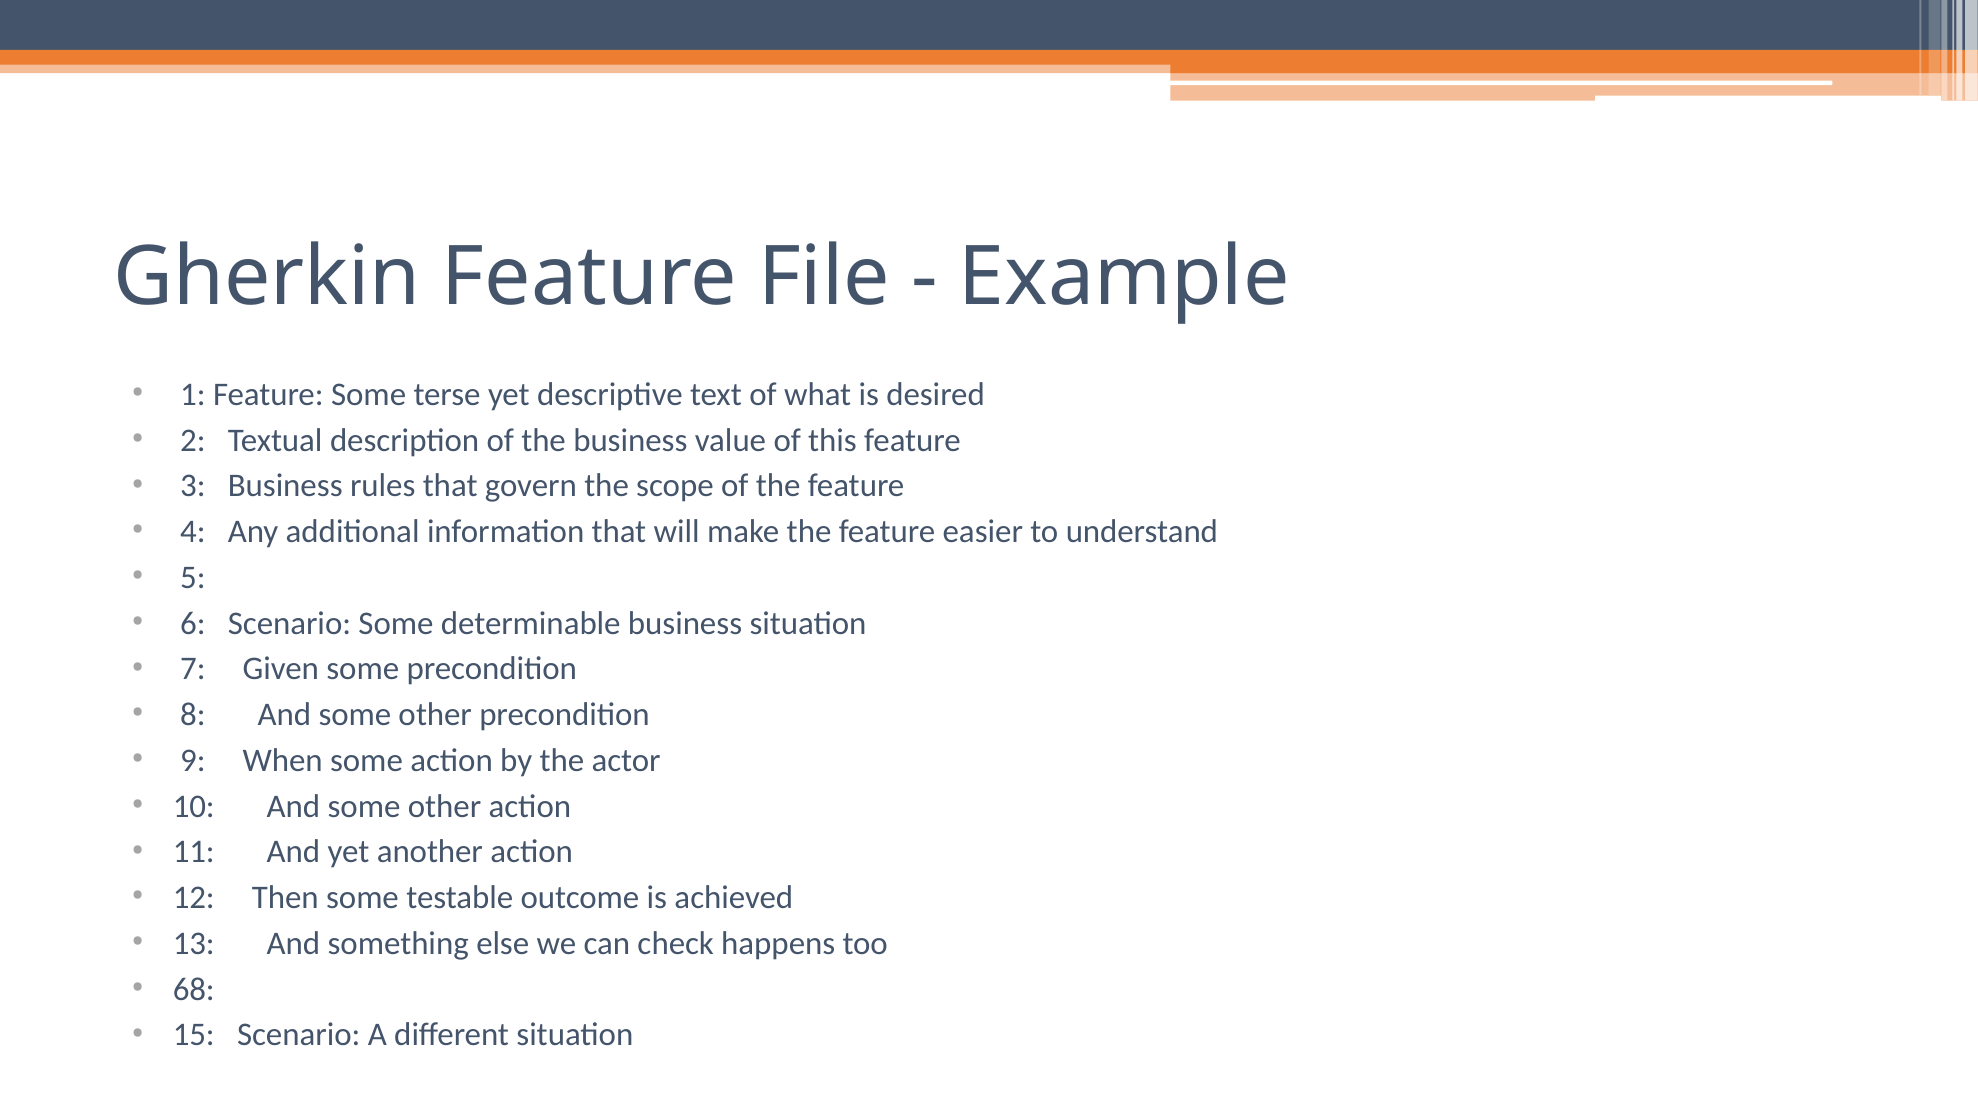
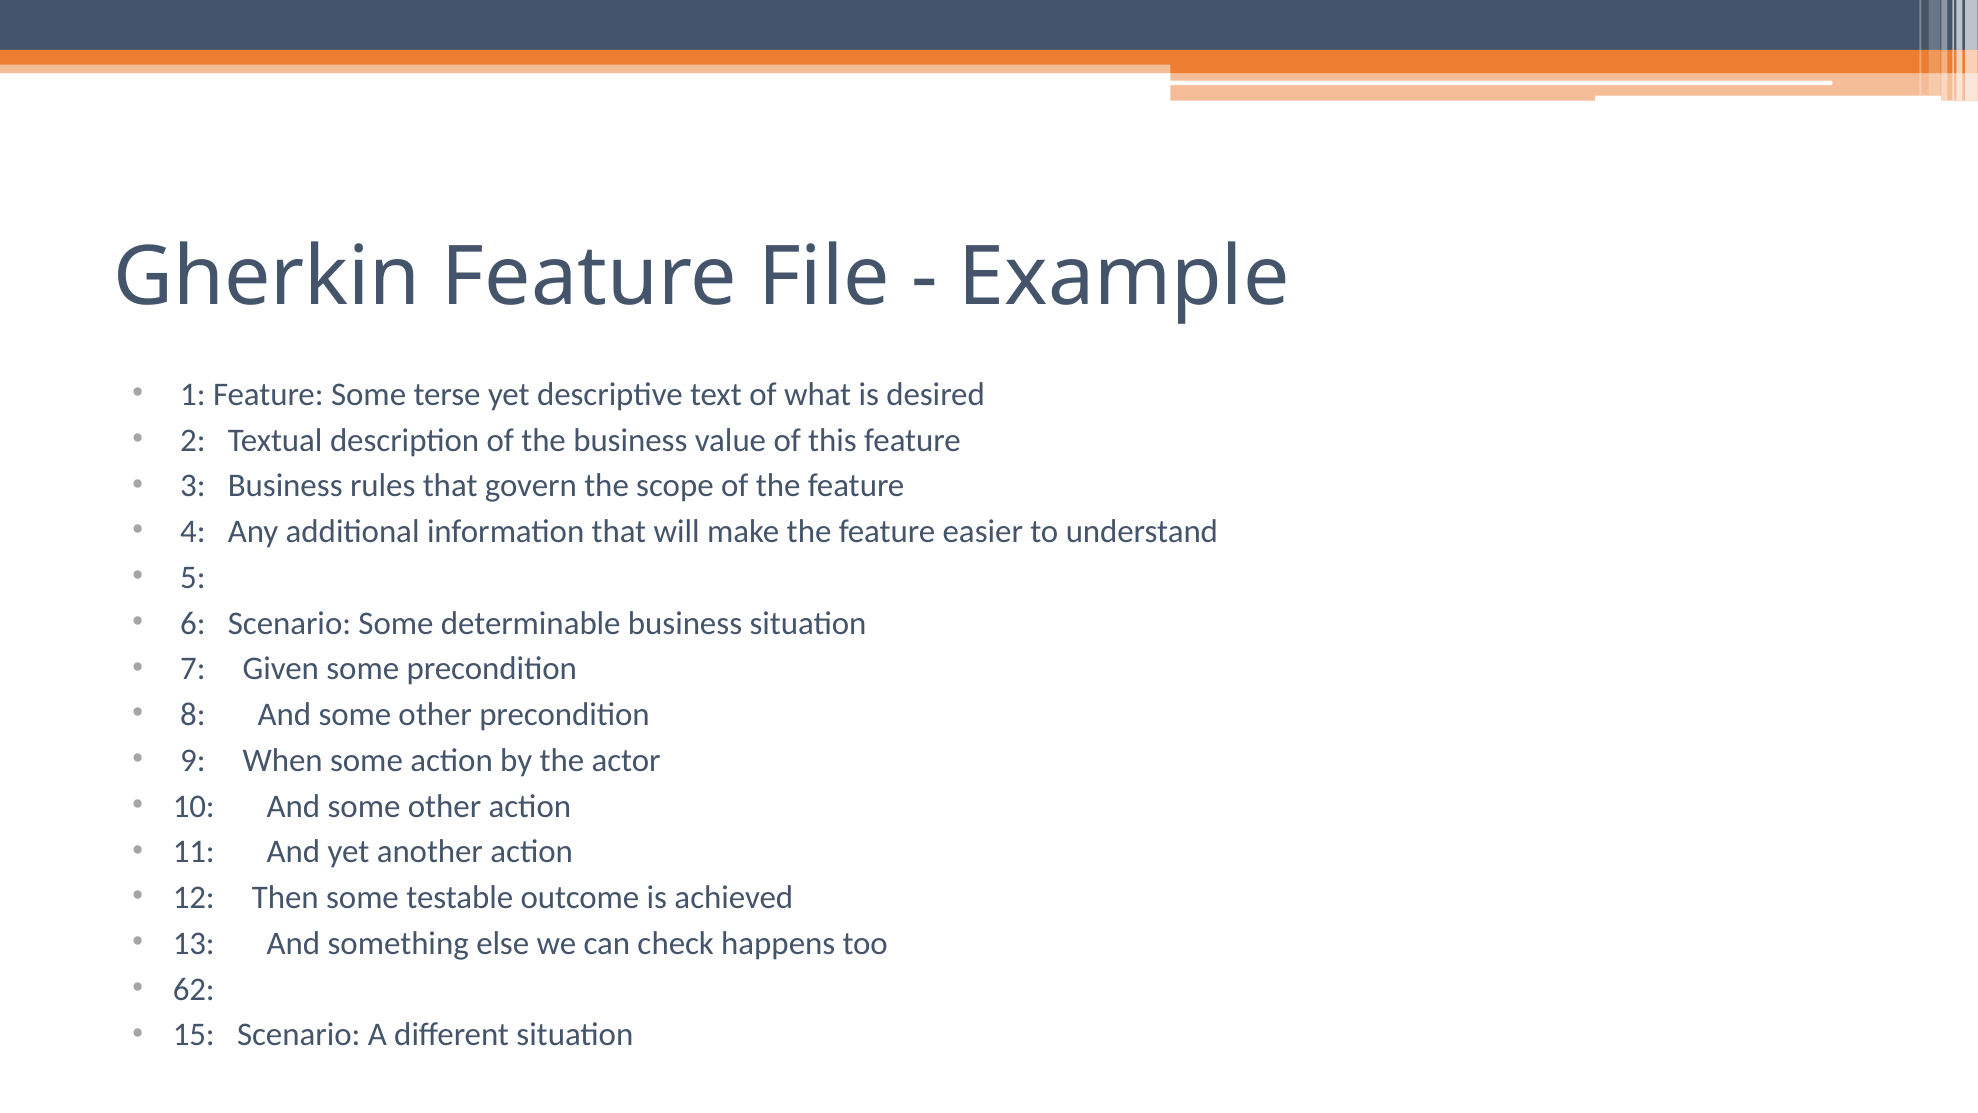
68: 68 -> 62 (194, 989)
